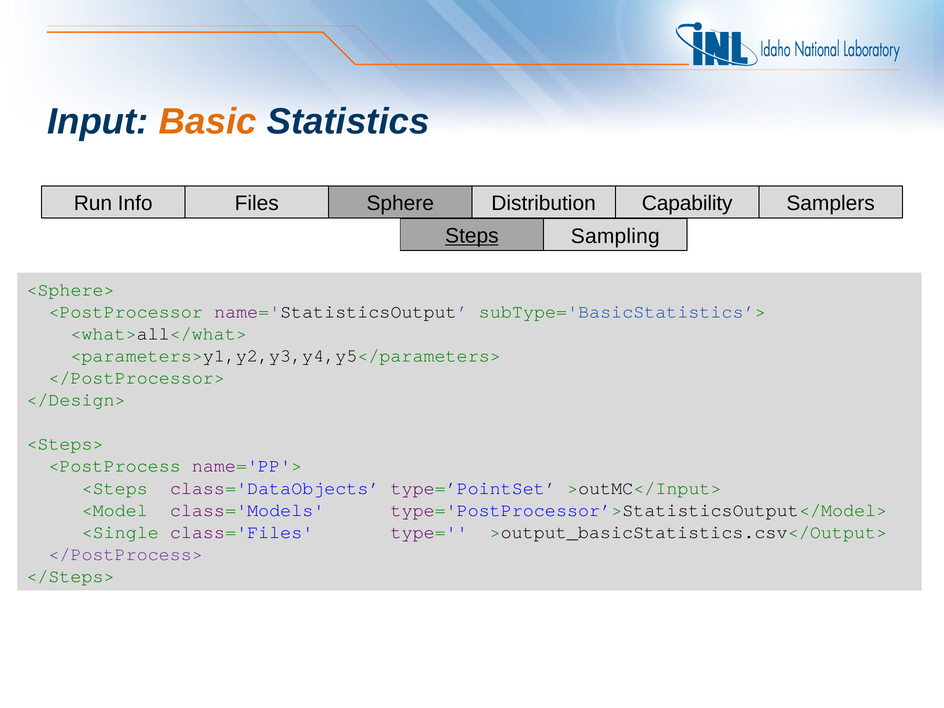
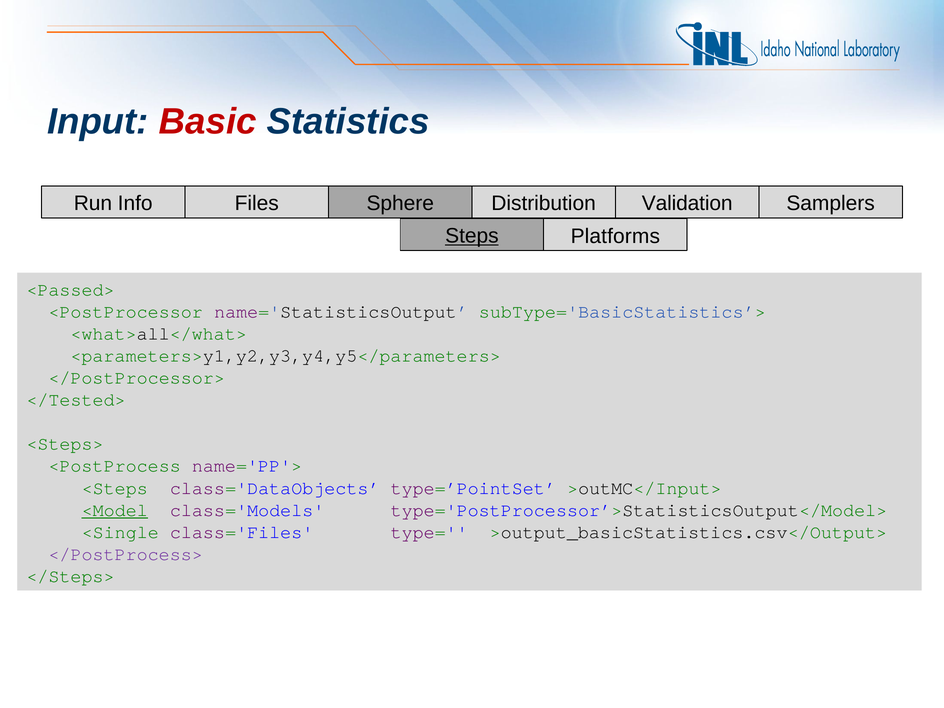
Basic colour: orange -> red (208, 122)
Capability: Capability -> Validation (687, 203)
Sampling: Sampling -> Platforms (615, 236)
<Sphere>: <Sphere> -> <Passed> (71, 290)
</Design>: </Design> -> </Tested> (76, 400)
<Model underline: none -> present (115, 510)
